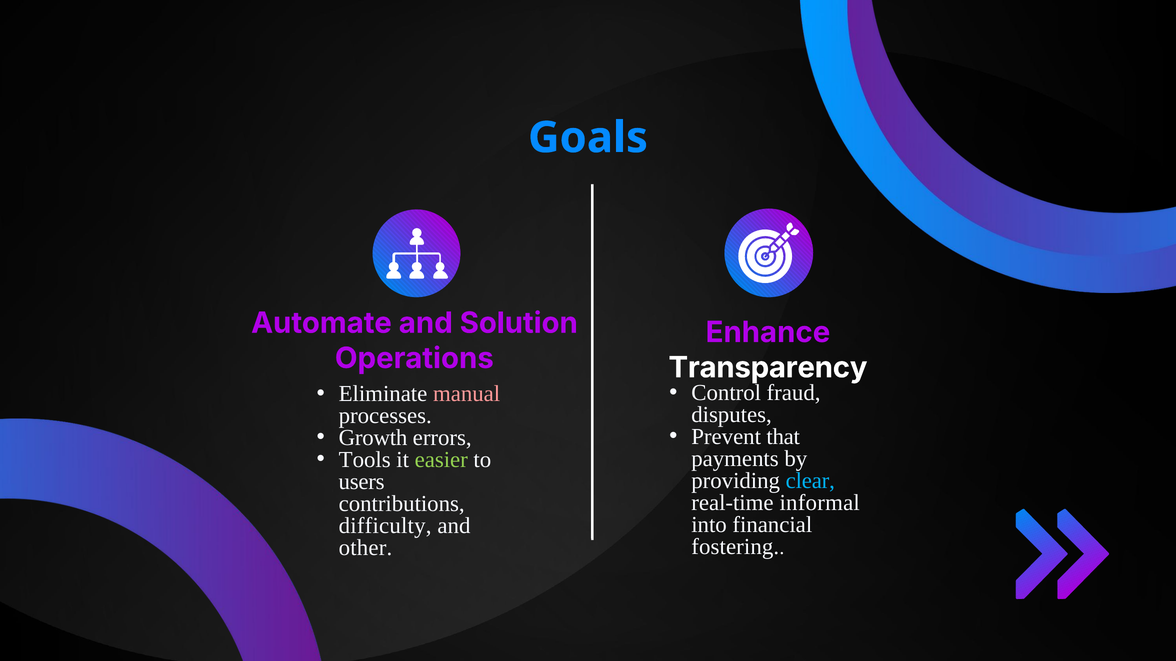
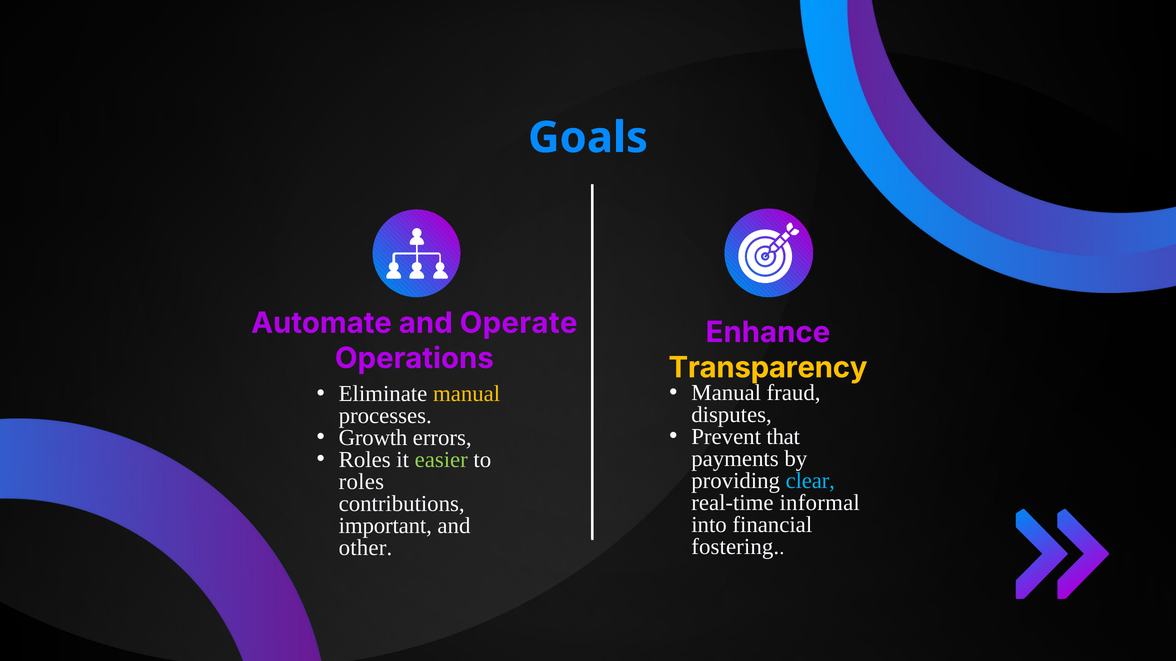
Solution: Solution -> Operate (519, 323)
Transparency colour: white -> yellow (768, 368)
Control: Control -> Manual (726, 393)
manual colour: pink -> yellow (467, 394)
Tools: Tools -> Roles (365, 460)
users: users -> roles (361, 482)
difficulty: difficulty -> important (385, 526)
